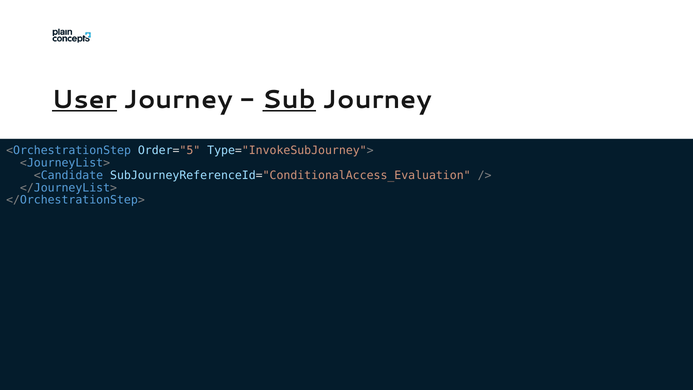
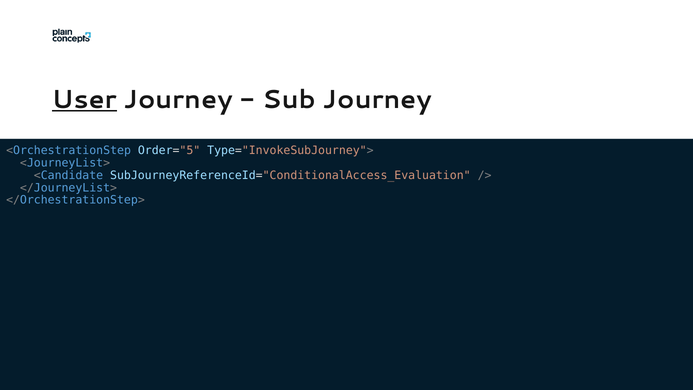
Sub underline: present -> none (289, 99)
